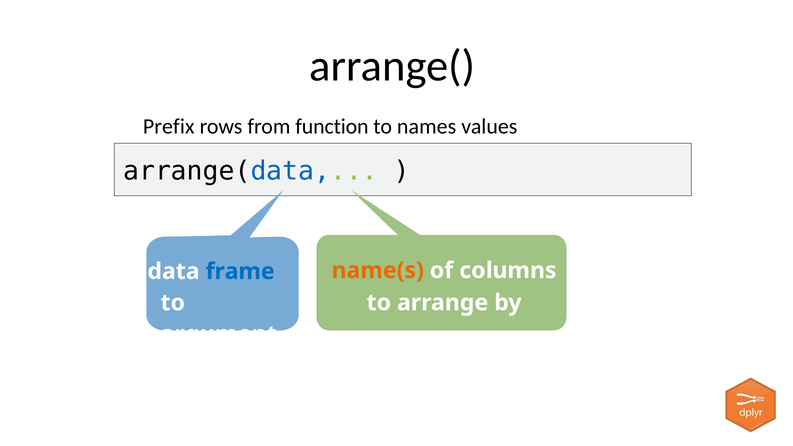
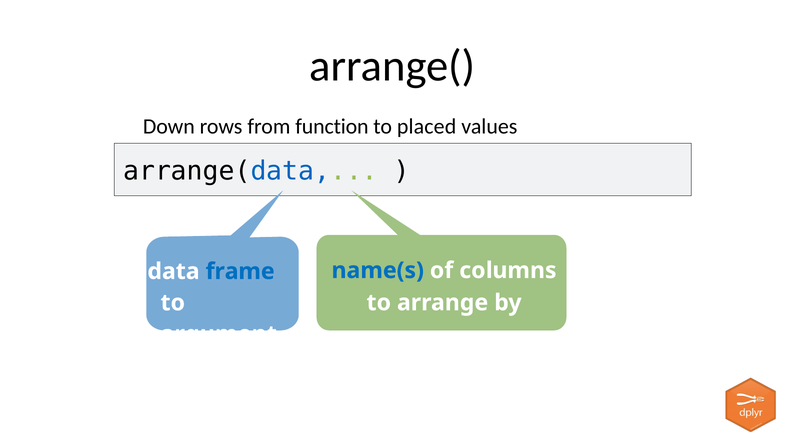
Prefix: Prefix -> Down (169, 126)
names: names -> placed (427, 126)
name(s colour: orange -> blue (378, 270)
